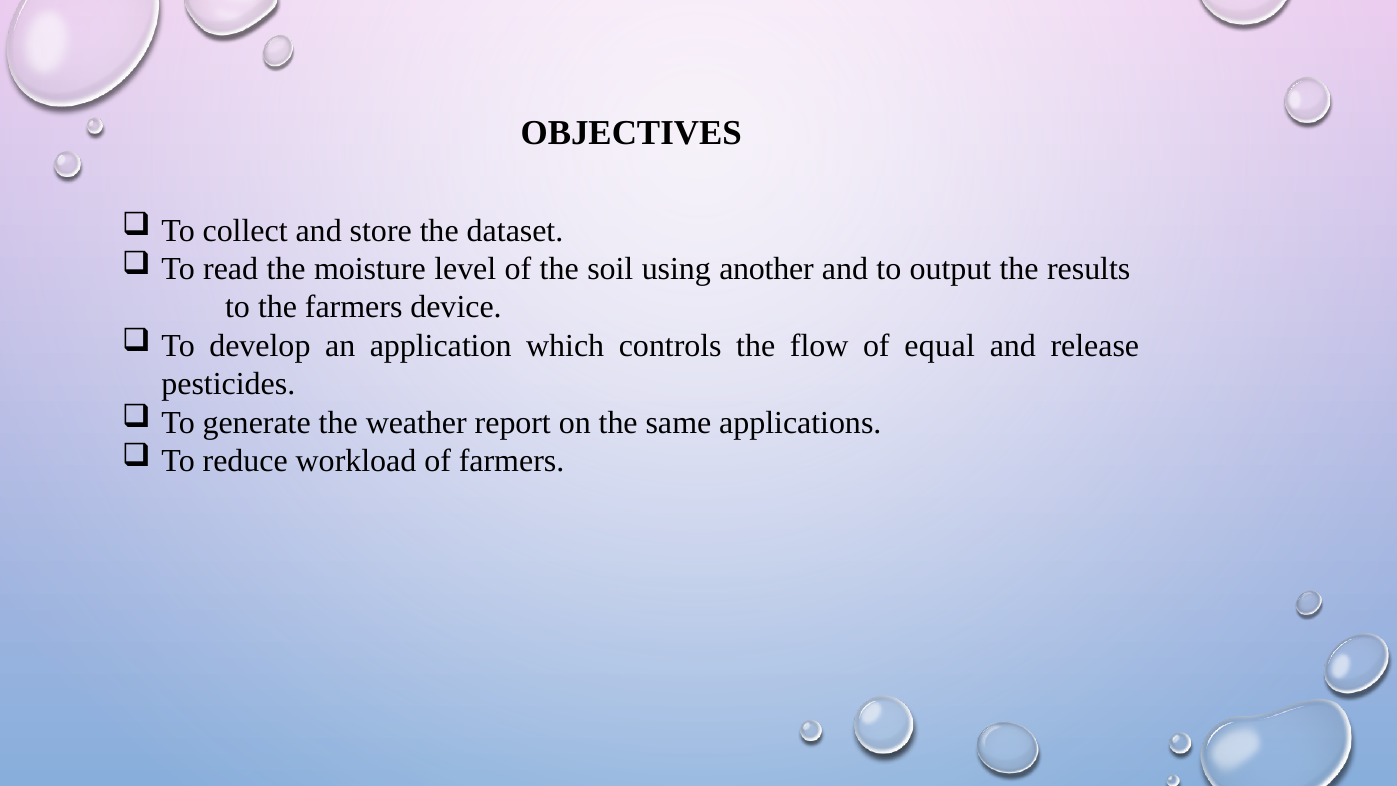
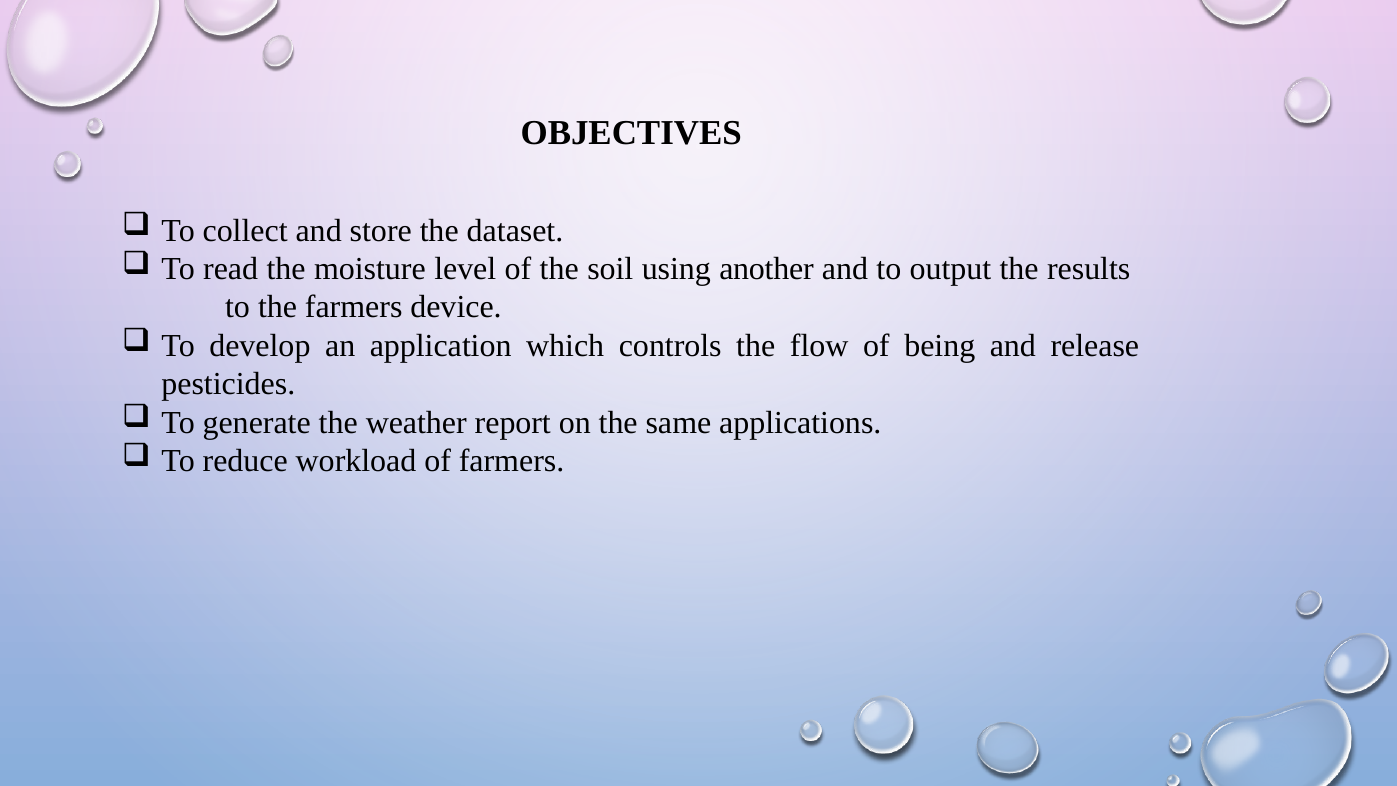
equal: equal -> being (940, 346)
